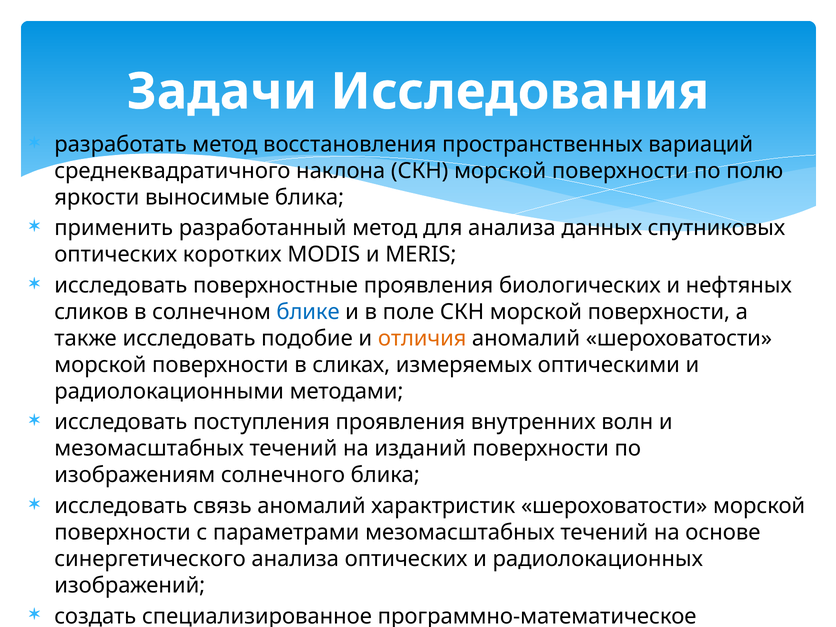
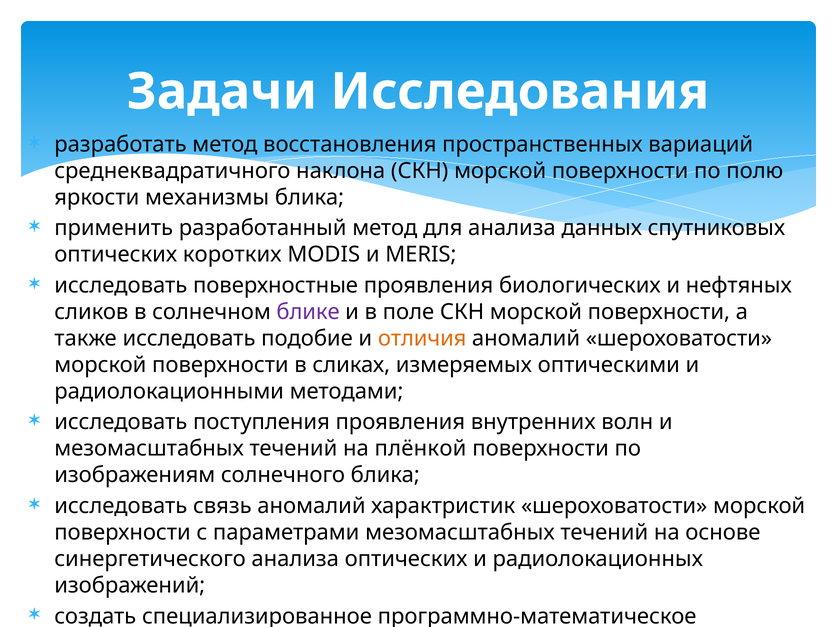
выносимые: выносимые -> механизмы (207, 197)
блике colour: blue -> purple (308, 312)
изданий: изданий -> плёнкой (420, 449)
